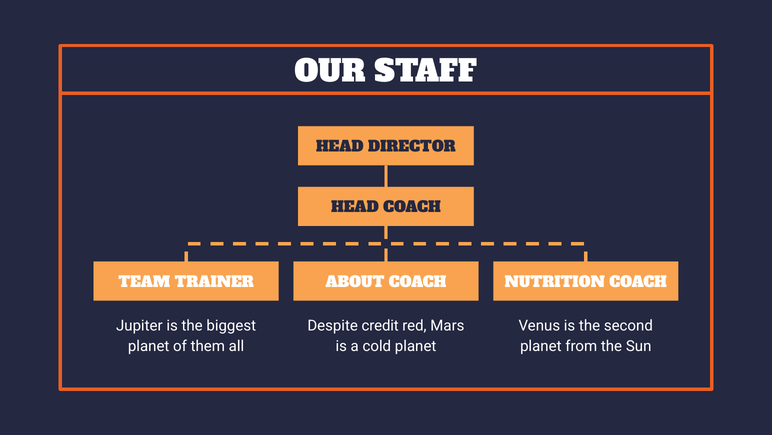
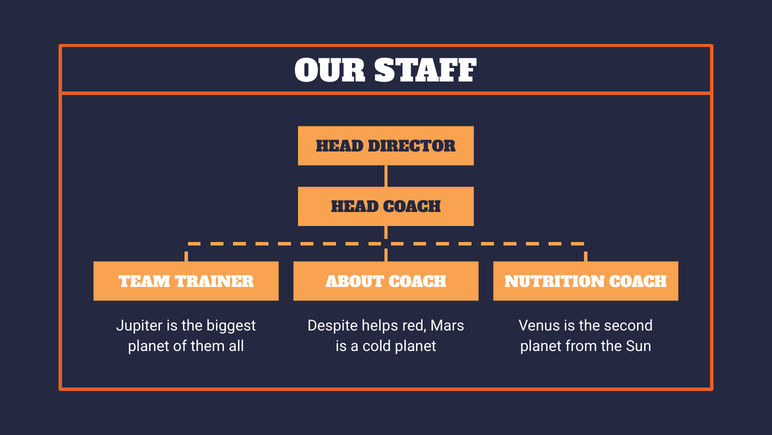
credit: credit -> helps (380, 325)
